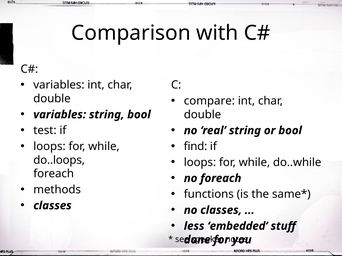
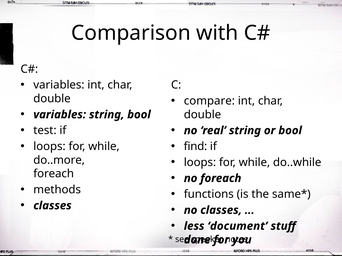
do..loops: do..loops -> do..more (59, 160)
embedded: embedded -> document (237, 226)
